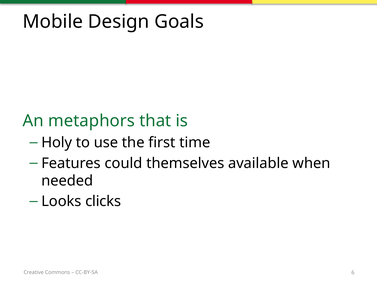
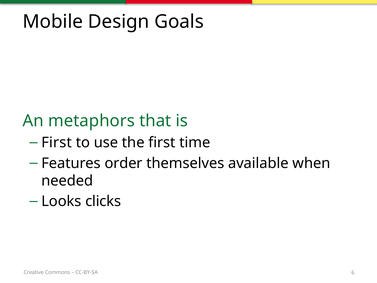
Holy: Holy -> First (57, 142)
could: could -> order (124, 163)
